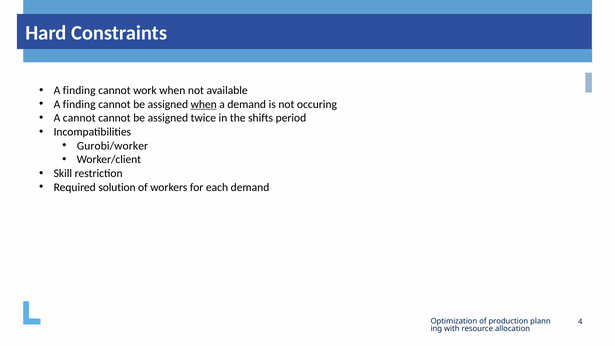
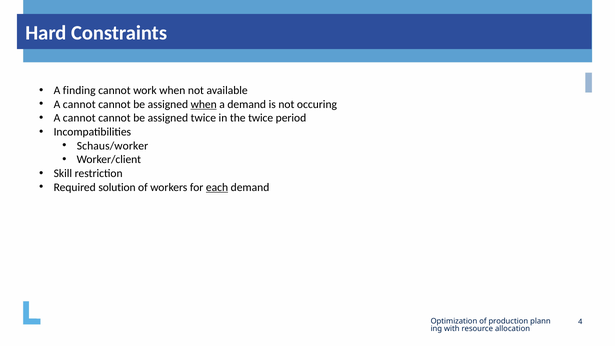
finding: finding -> cannot (79, 104)
the shifts: shifts -> twice (261, 118)
Gurobi/worker: Gurobi/worker -> Schaus/worker (113, 146)
each underline: none -> present (217, 187)
